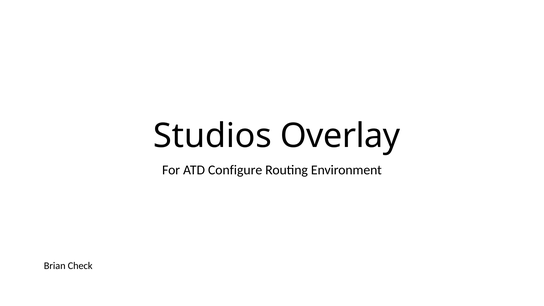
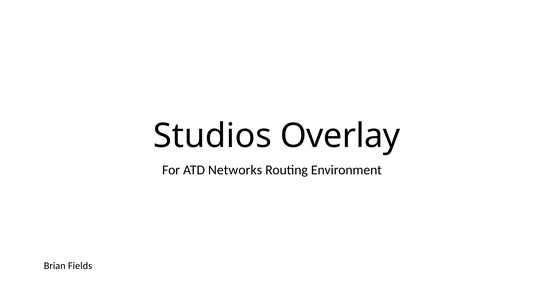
Configure: Configure -> Networks (235, 170)
Check: Check -> Fields (80, 266)
